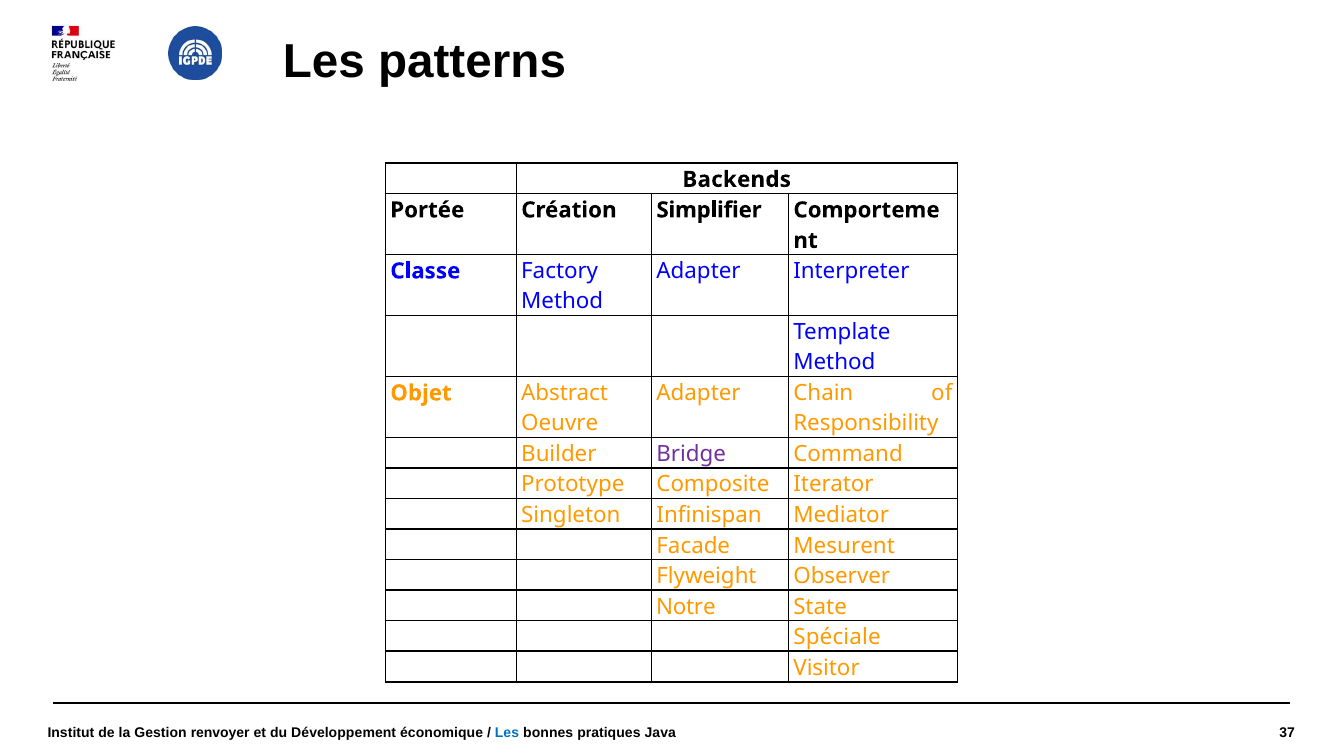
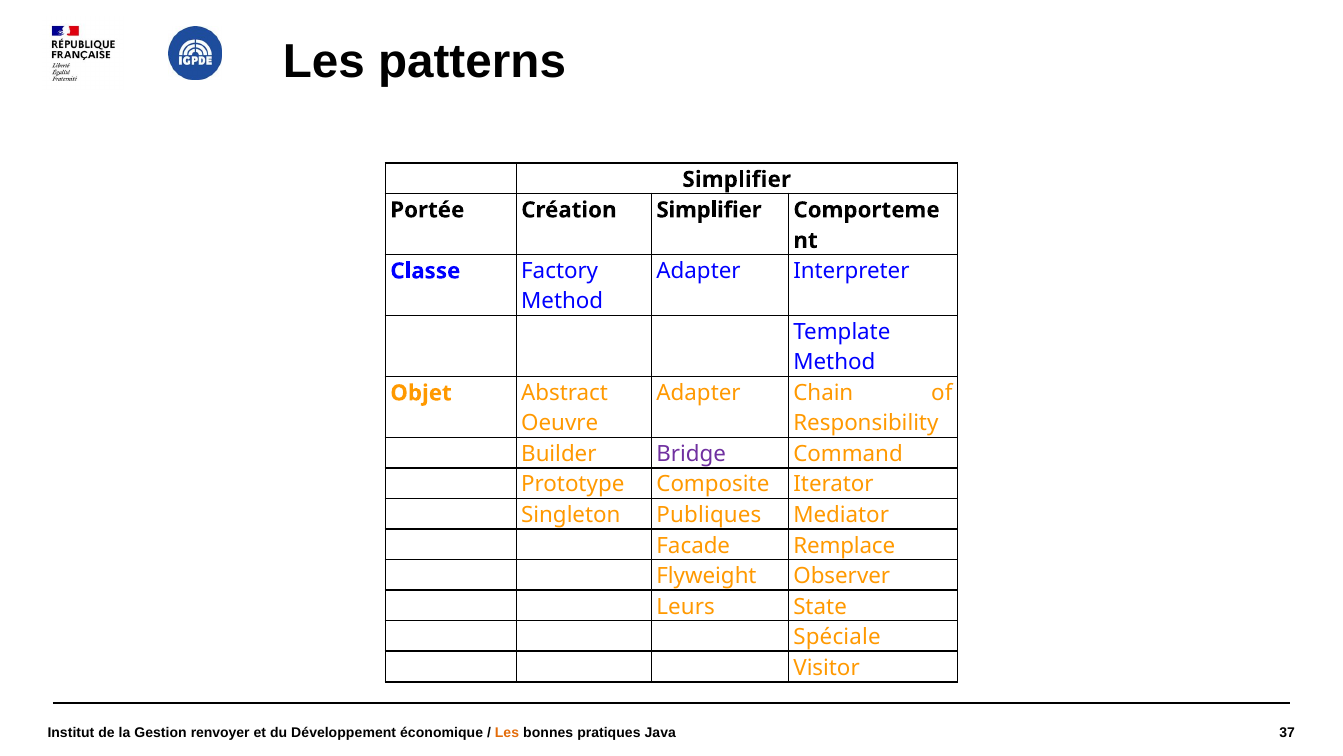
Backends: Backends -> Simplifier (737, 179)
Infinispan: Infinispan -> Publiques (709, 515)
Mesurent: Mesurent -> Remplace (844, 545)
Notre: Notre -> Leurs (686, 606)
Les colour: blue -> orange (507, 733)
